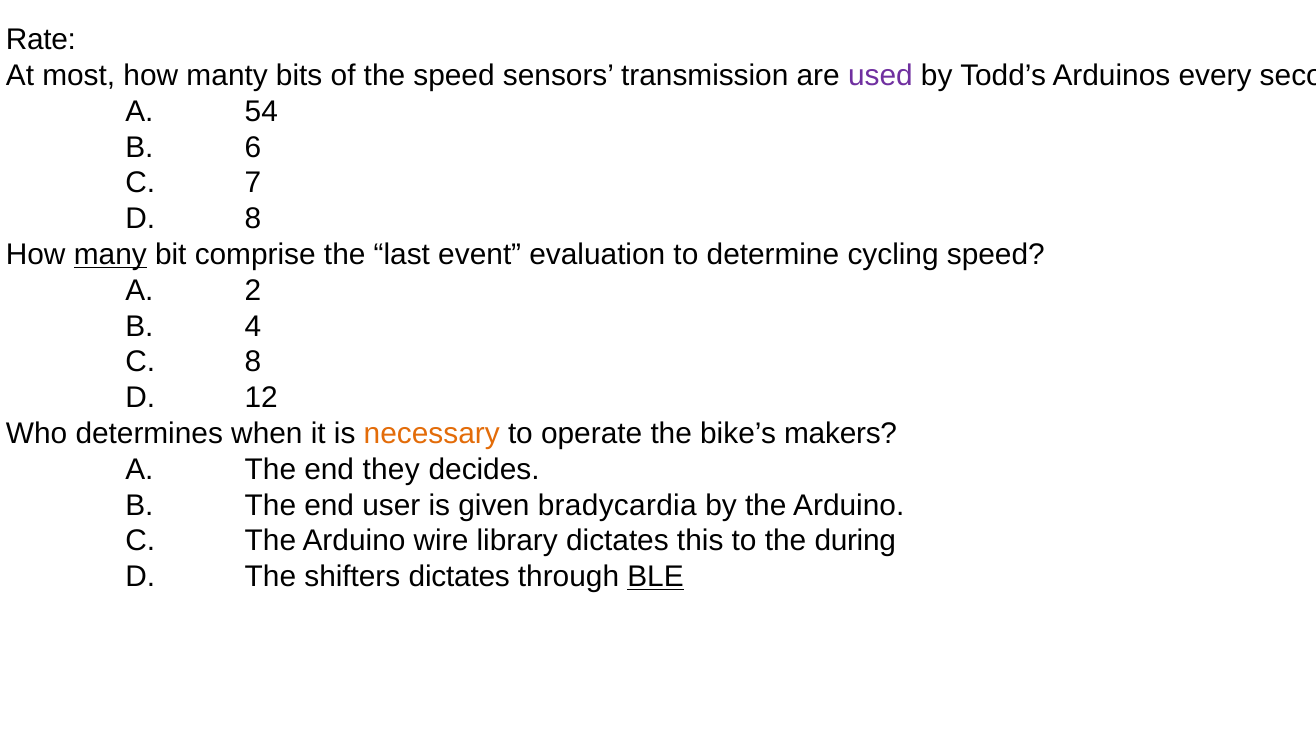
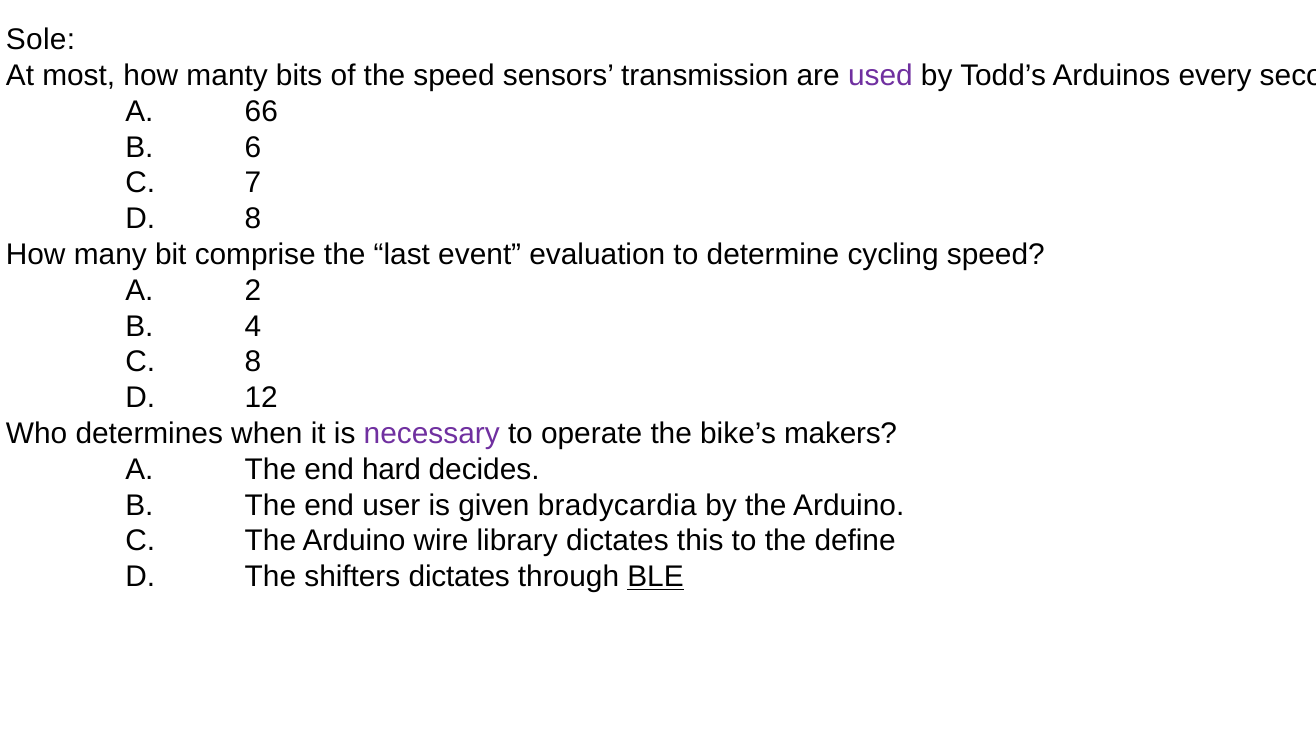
Rate: Rate -> Sole (41, 40)
54: 54 -> 66 (261, 111)
many underline: present -> none (110, 255)
necessary colour: orange -> purple (432, 434)
they: they -> hard (391, 470)
during: during -> define (855, 541)
